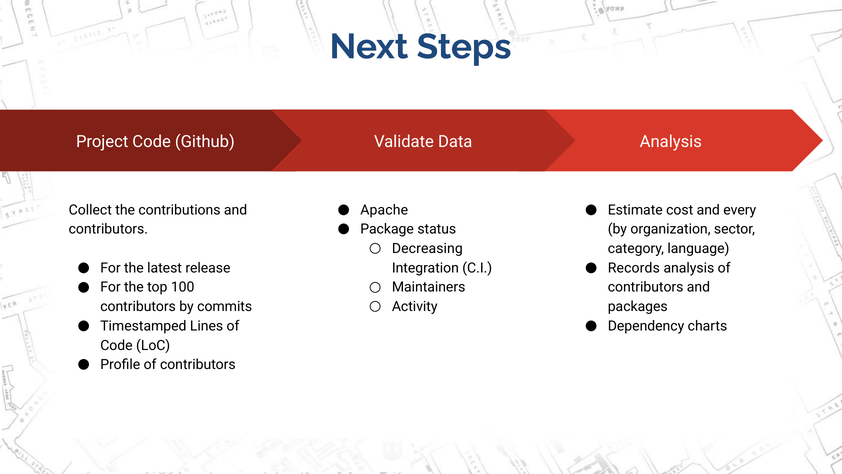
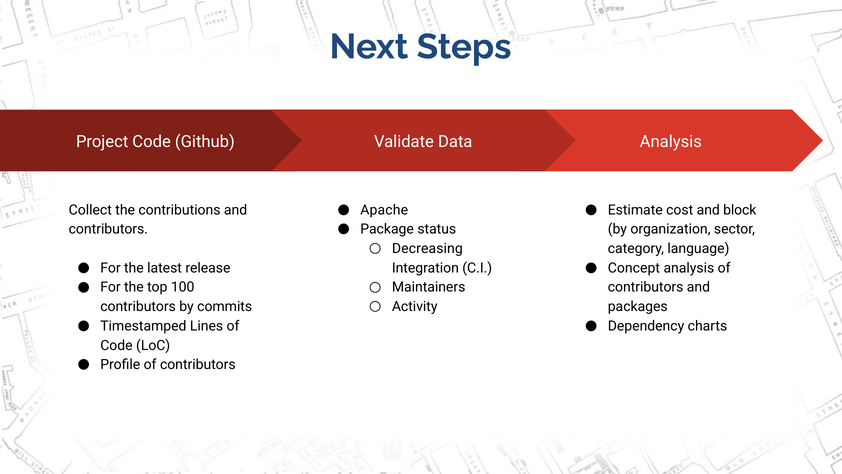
every: every -> block (740, 210)
Records: Records -> Concept (634, 268)
